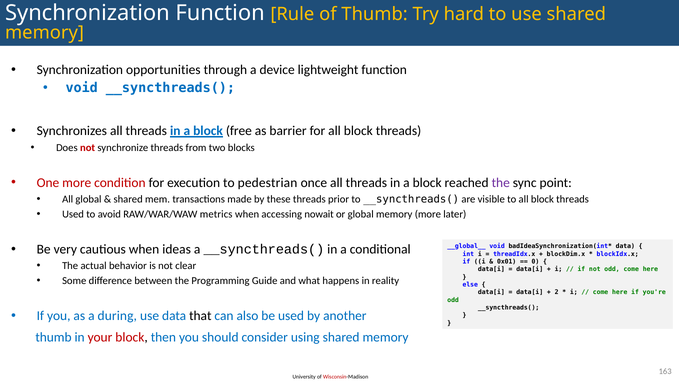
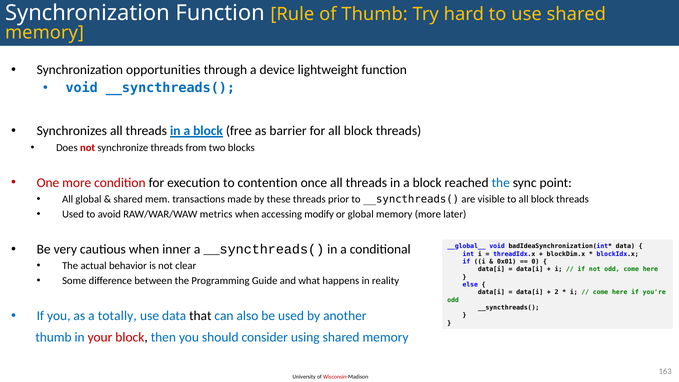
pedestrian: pedestrian -> contention (268, 183)
the colour: purple -> blue (501, 183)
nowait: nowait -> modify (319, 214)
ideas: ideas -> inner (177, 249)
during: during -> totally (117, 316)
